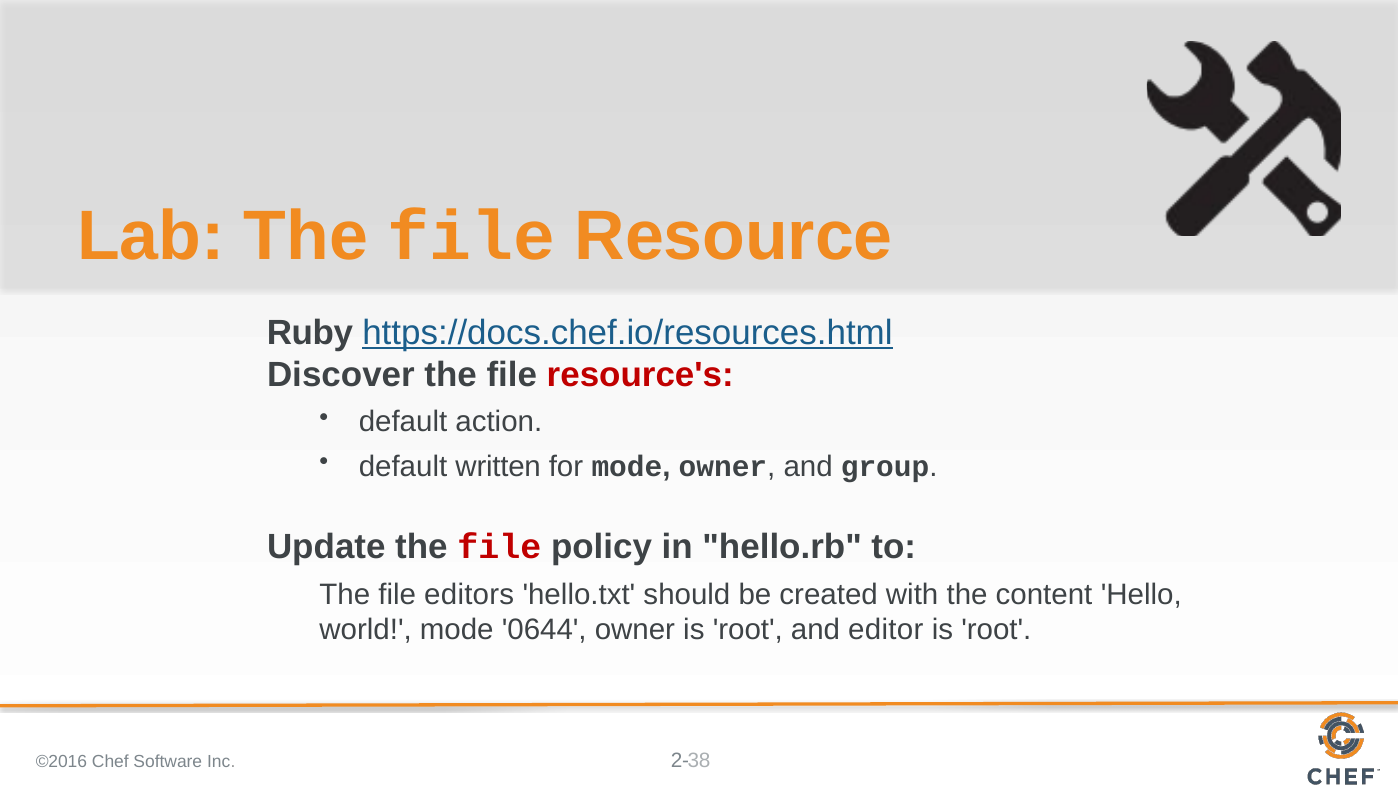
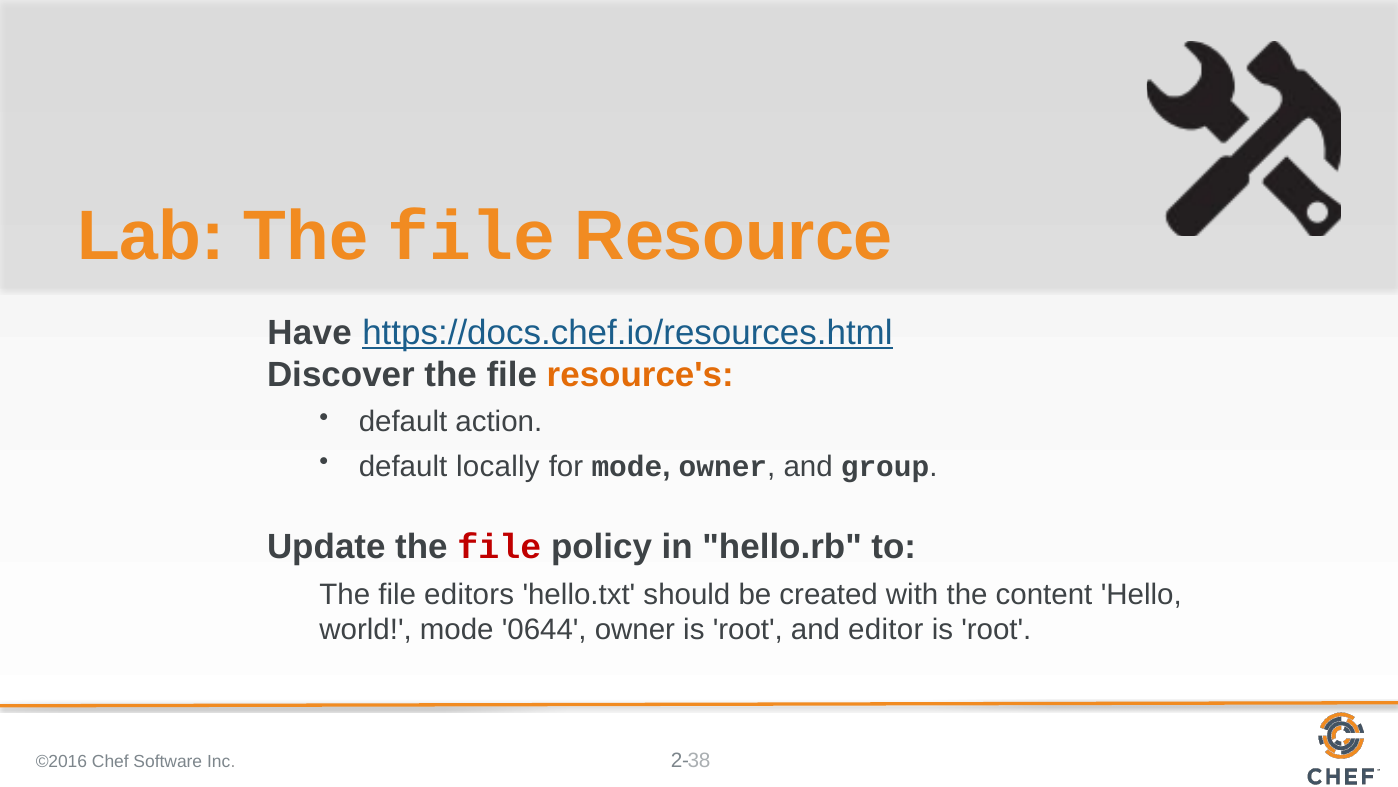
Ruby: Ruby -> Have (310, 333)
resource's colour: red -> orange (640, 375)
written: written -> locally (498, 466)
